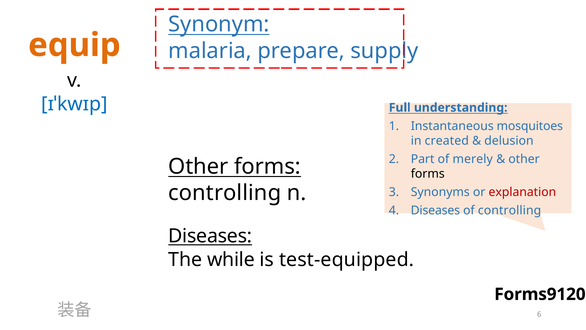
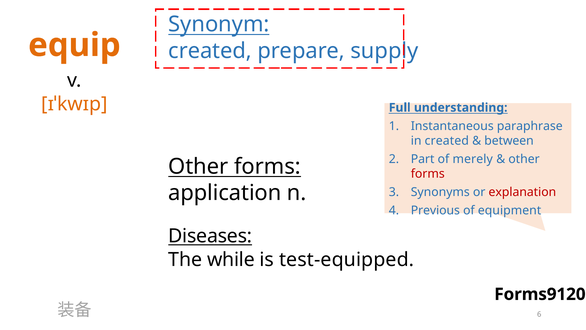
malaria: malaria -> created (210, 51)
ɪˈkwɪp colour: blue -> orange (74, 104)
mosquitoes: mosquitoes -> paraphrase (530, 126)
delusion: delusion -> between (509, 141)
forms colour: black -> red (428, 173)
controlling: controlling -> application (225, 193)
Diseases: Diseases -> Previous (435, 210)
of controlling: controlling -> equipment (510, 210)
